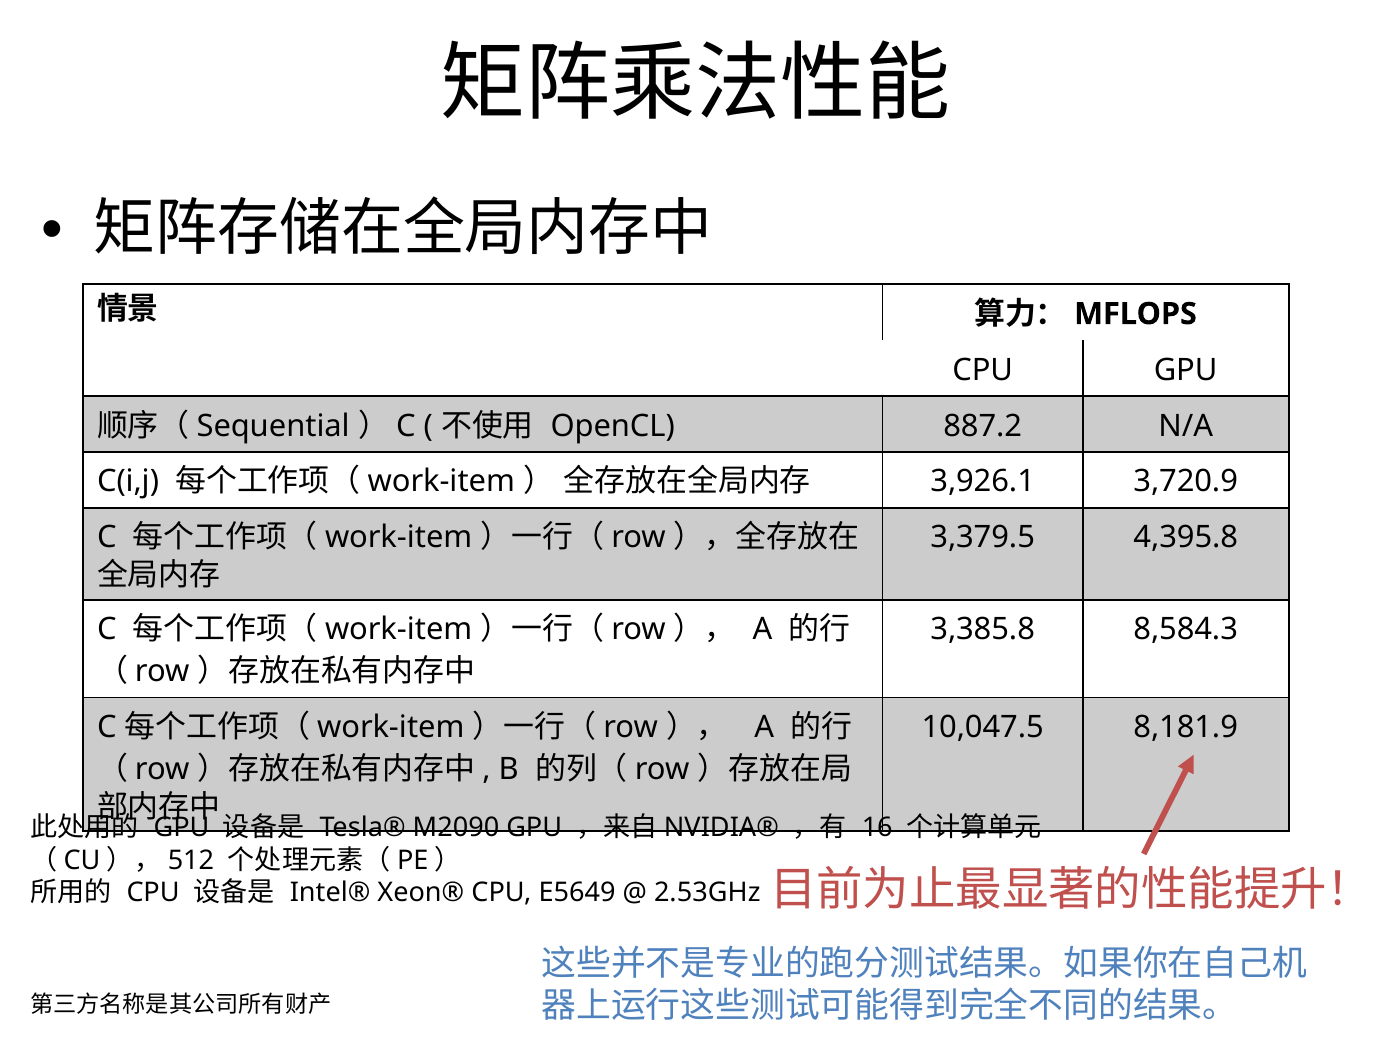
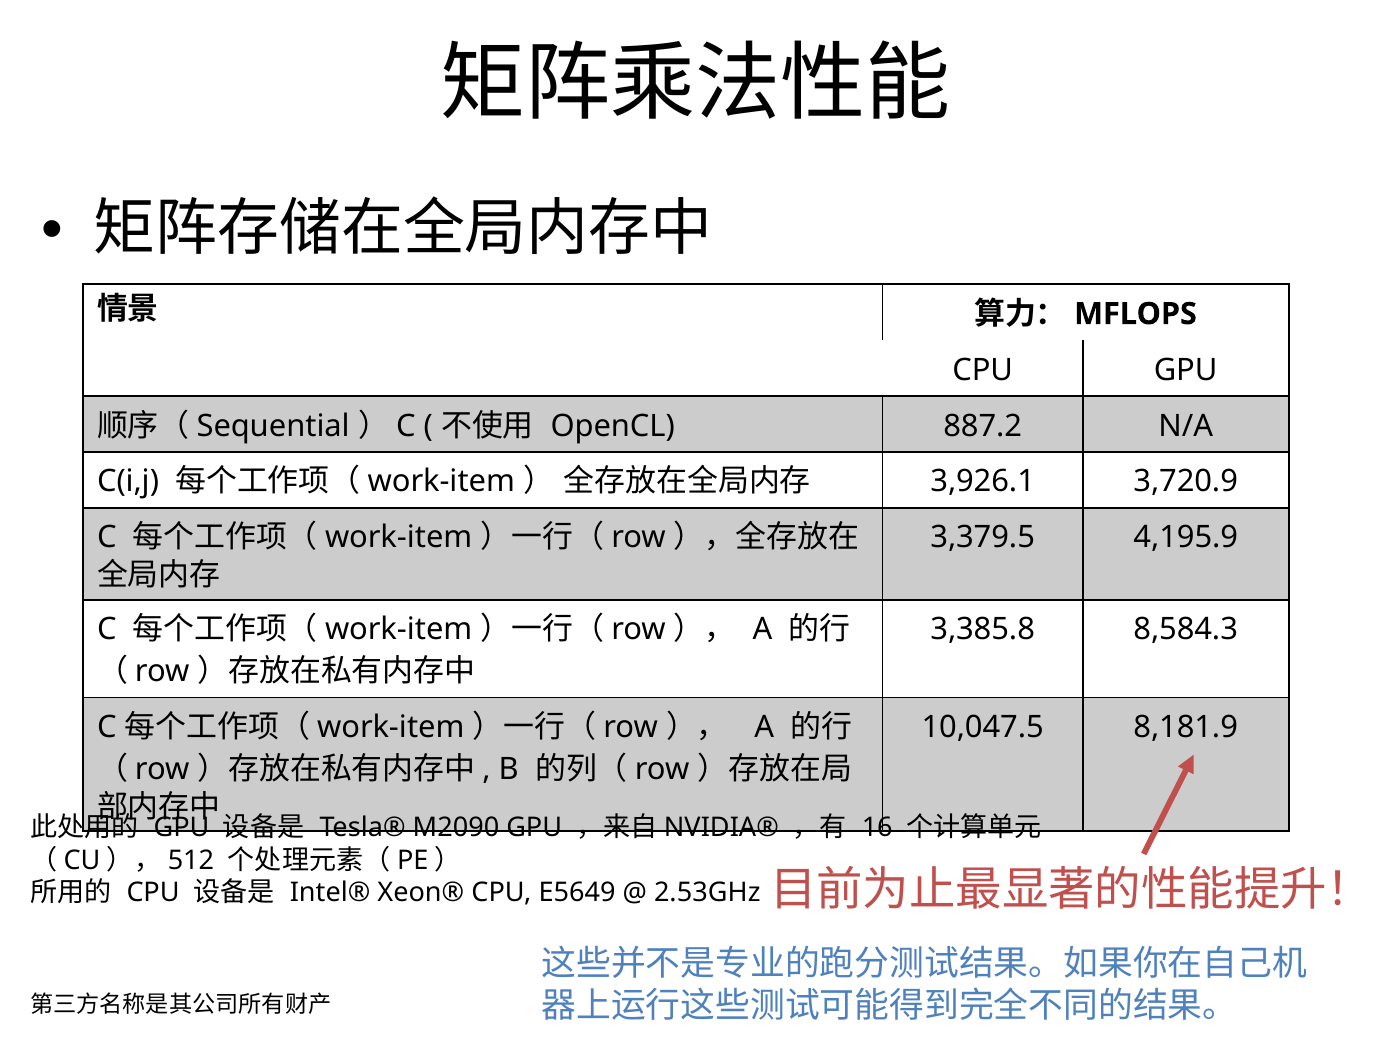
4,395.8: 4,395.8 -> 4,195.9 (1186, 538)
